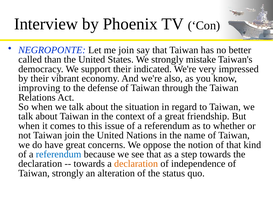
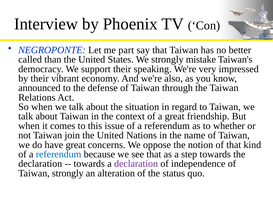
me join: join -> part (126, 50)
indicated: indicated -> speaking (153, 69)
improving: improving -> announced (39, 88)
declaration colour: orange -> purple (136, 163)
